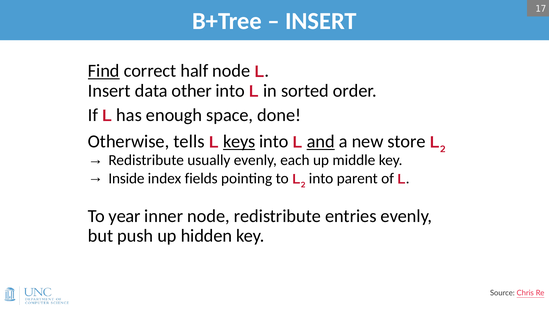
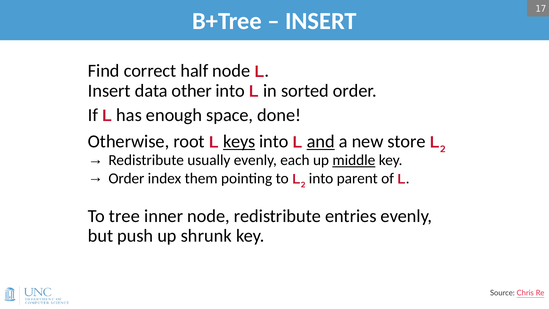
Find underline: present -> none (104, 71)
tells: tells -> root (189, 141)
middle underline: none -> present (354, 160)
Inside: Inside -> Order (126, 178)
fields: fields -> them (201, 178)
year: year -> tree (124, 216)
hidden: hidden -> shrunk (206, 236)
